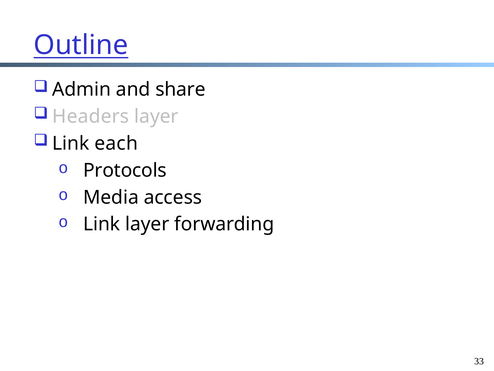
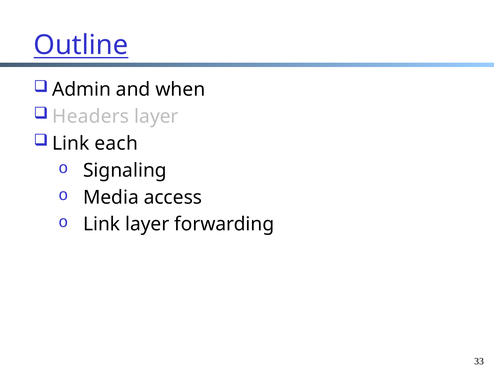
share: share -> when (180, 89)
Protocols: Protocols -> Signaling (125, 170)
